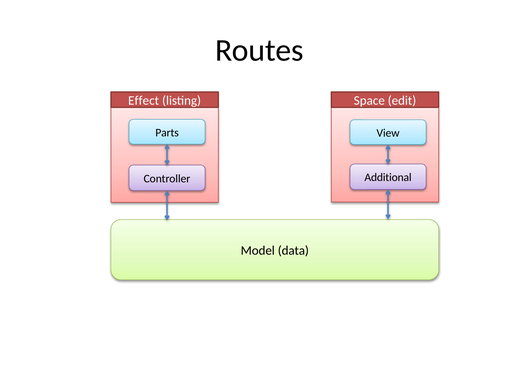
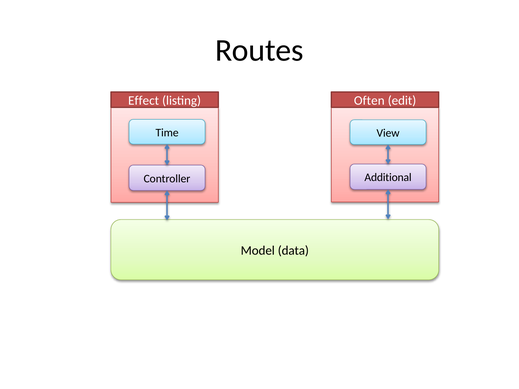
Space: Space -> Often (369, 101)
Parts: Parts -> Time (167, 133)
